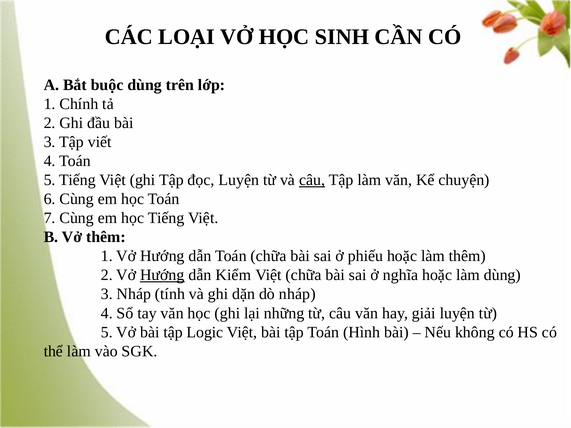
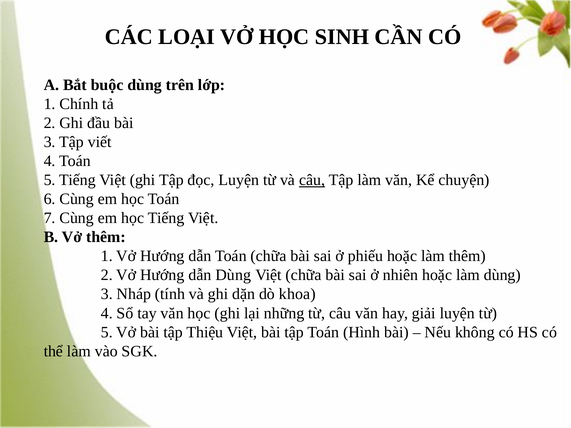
Hướng underline: present -> none (162, 275)
dẫn Kiểm: Kiểm -> Dùng (233, 275)
nghĩa: nghĩa -> nhiên (401, 275)
dò nháp: nháp -> khoa (297, 294)
Logic: Logic -> Thiệu (205, 332)
